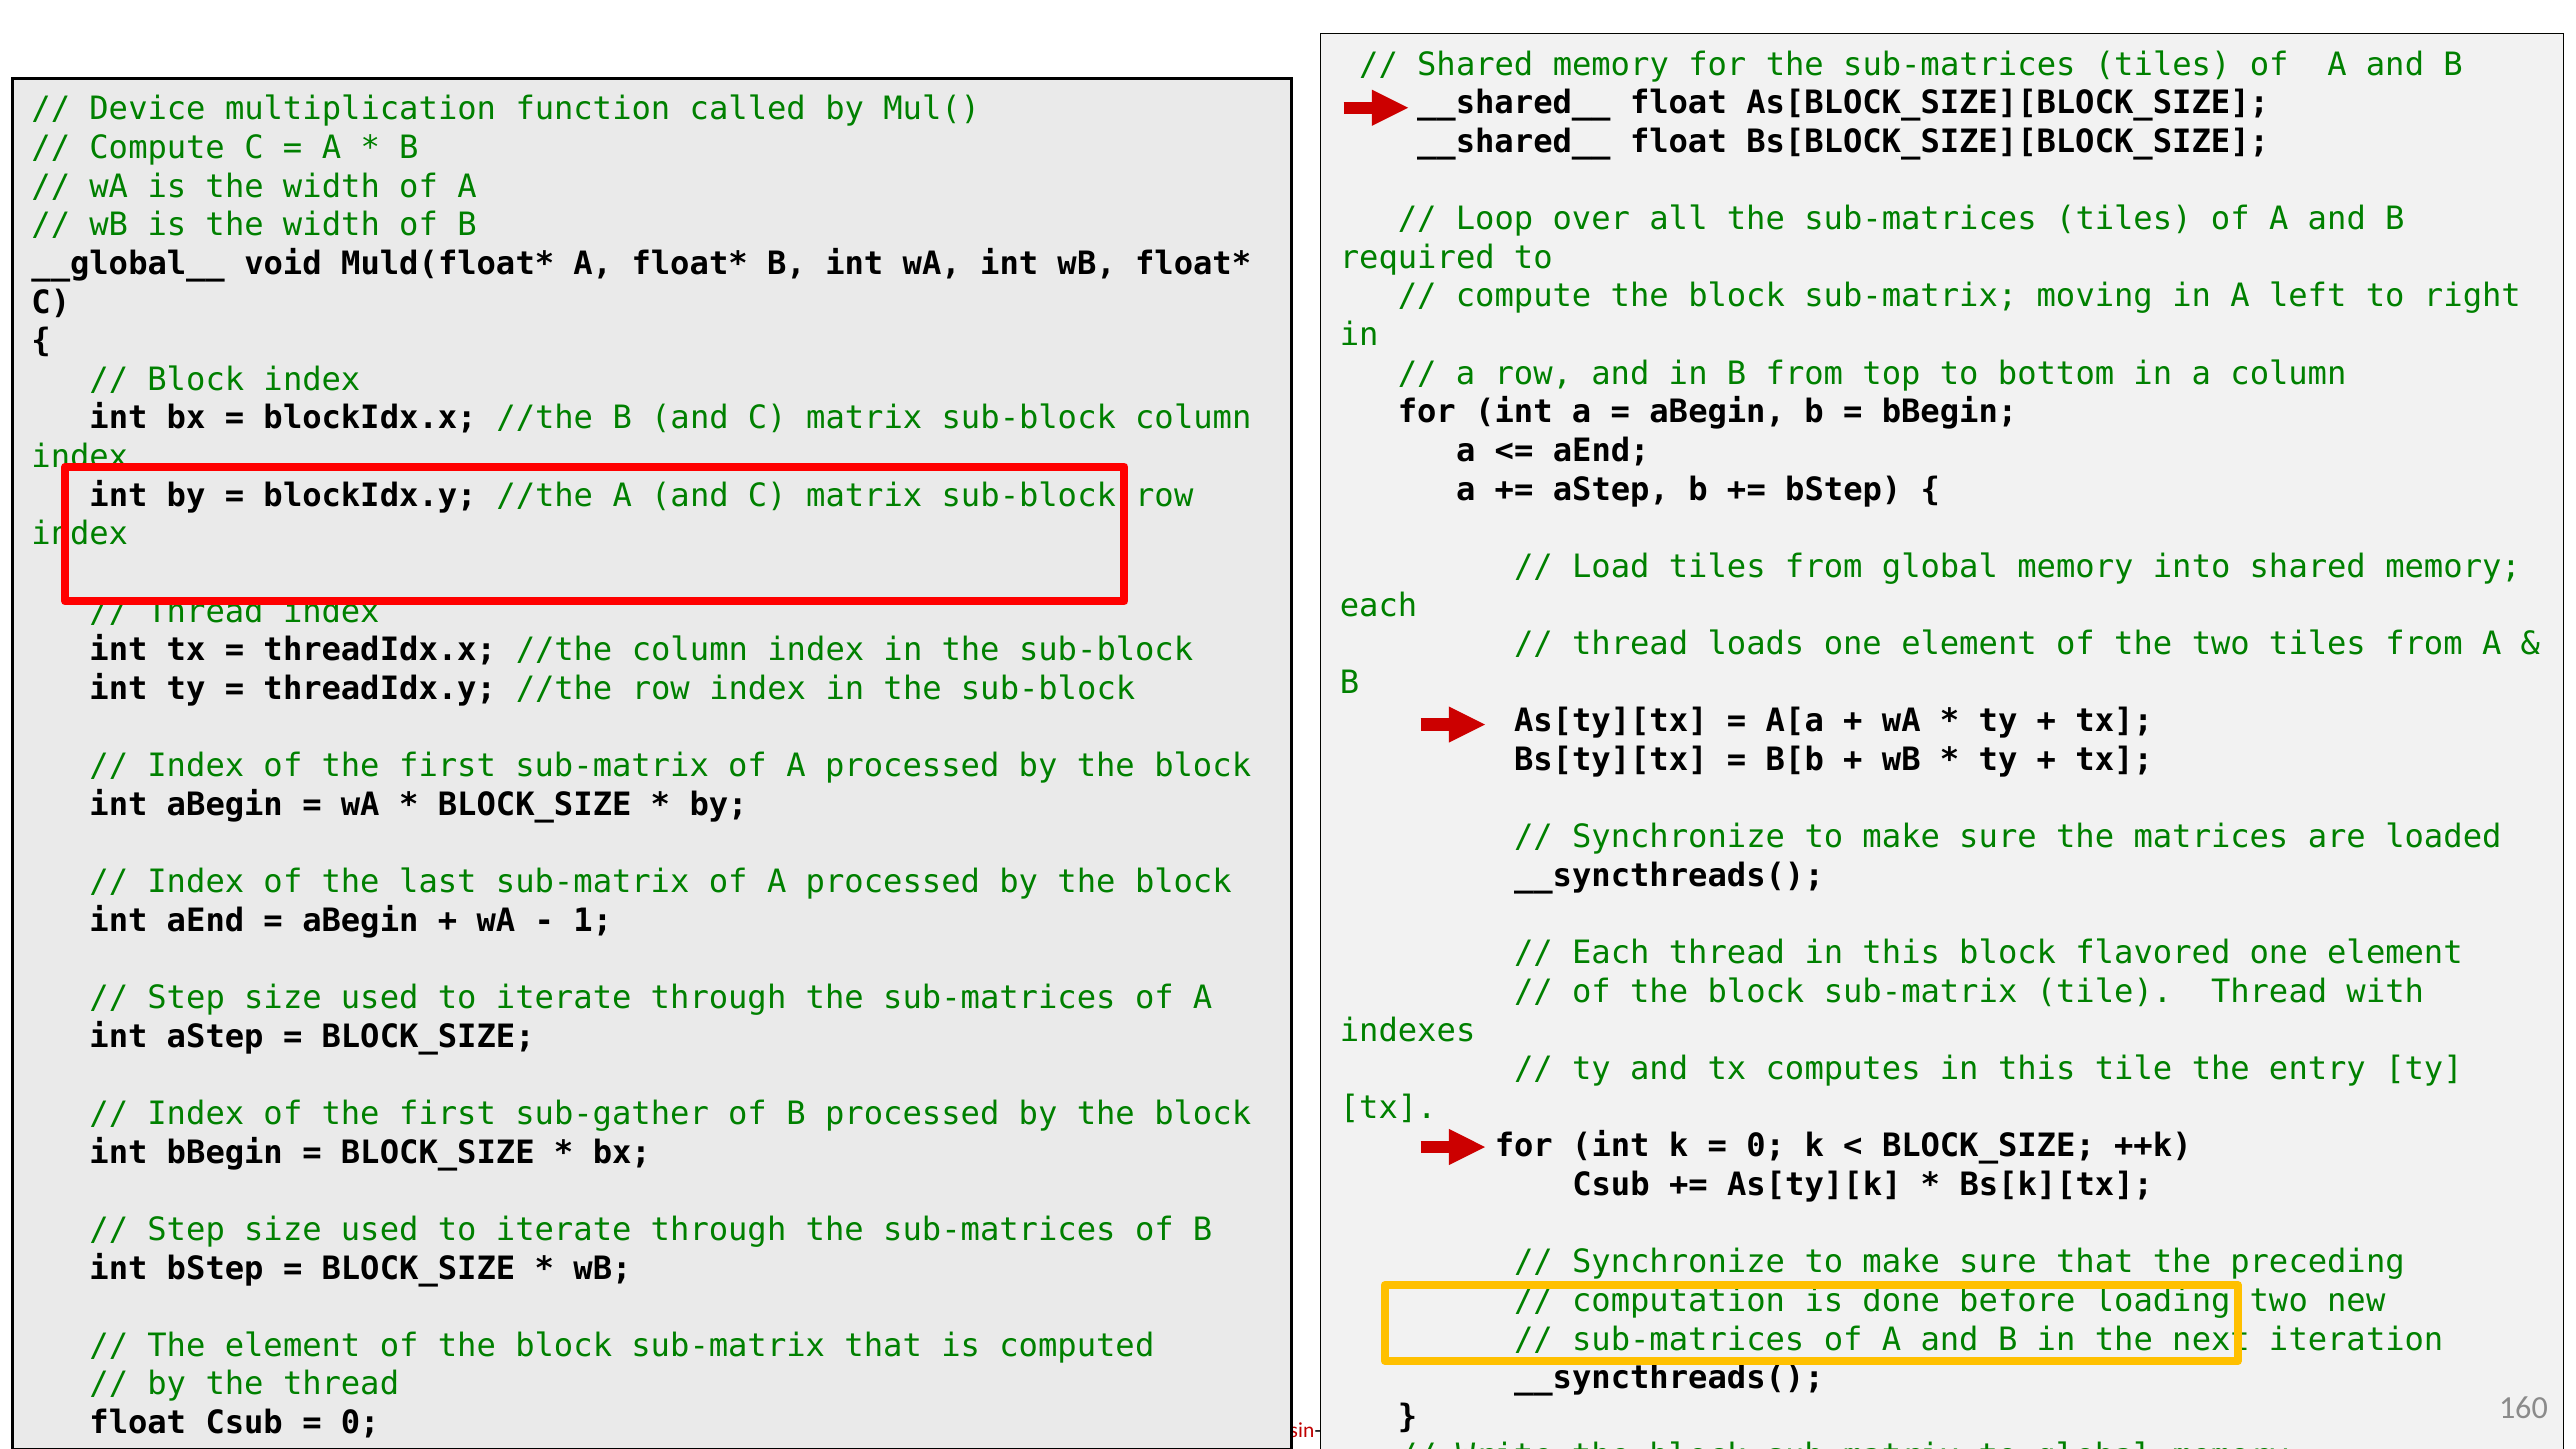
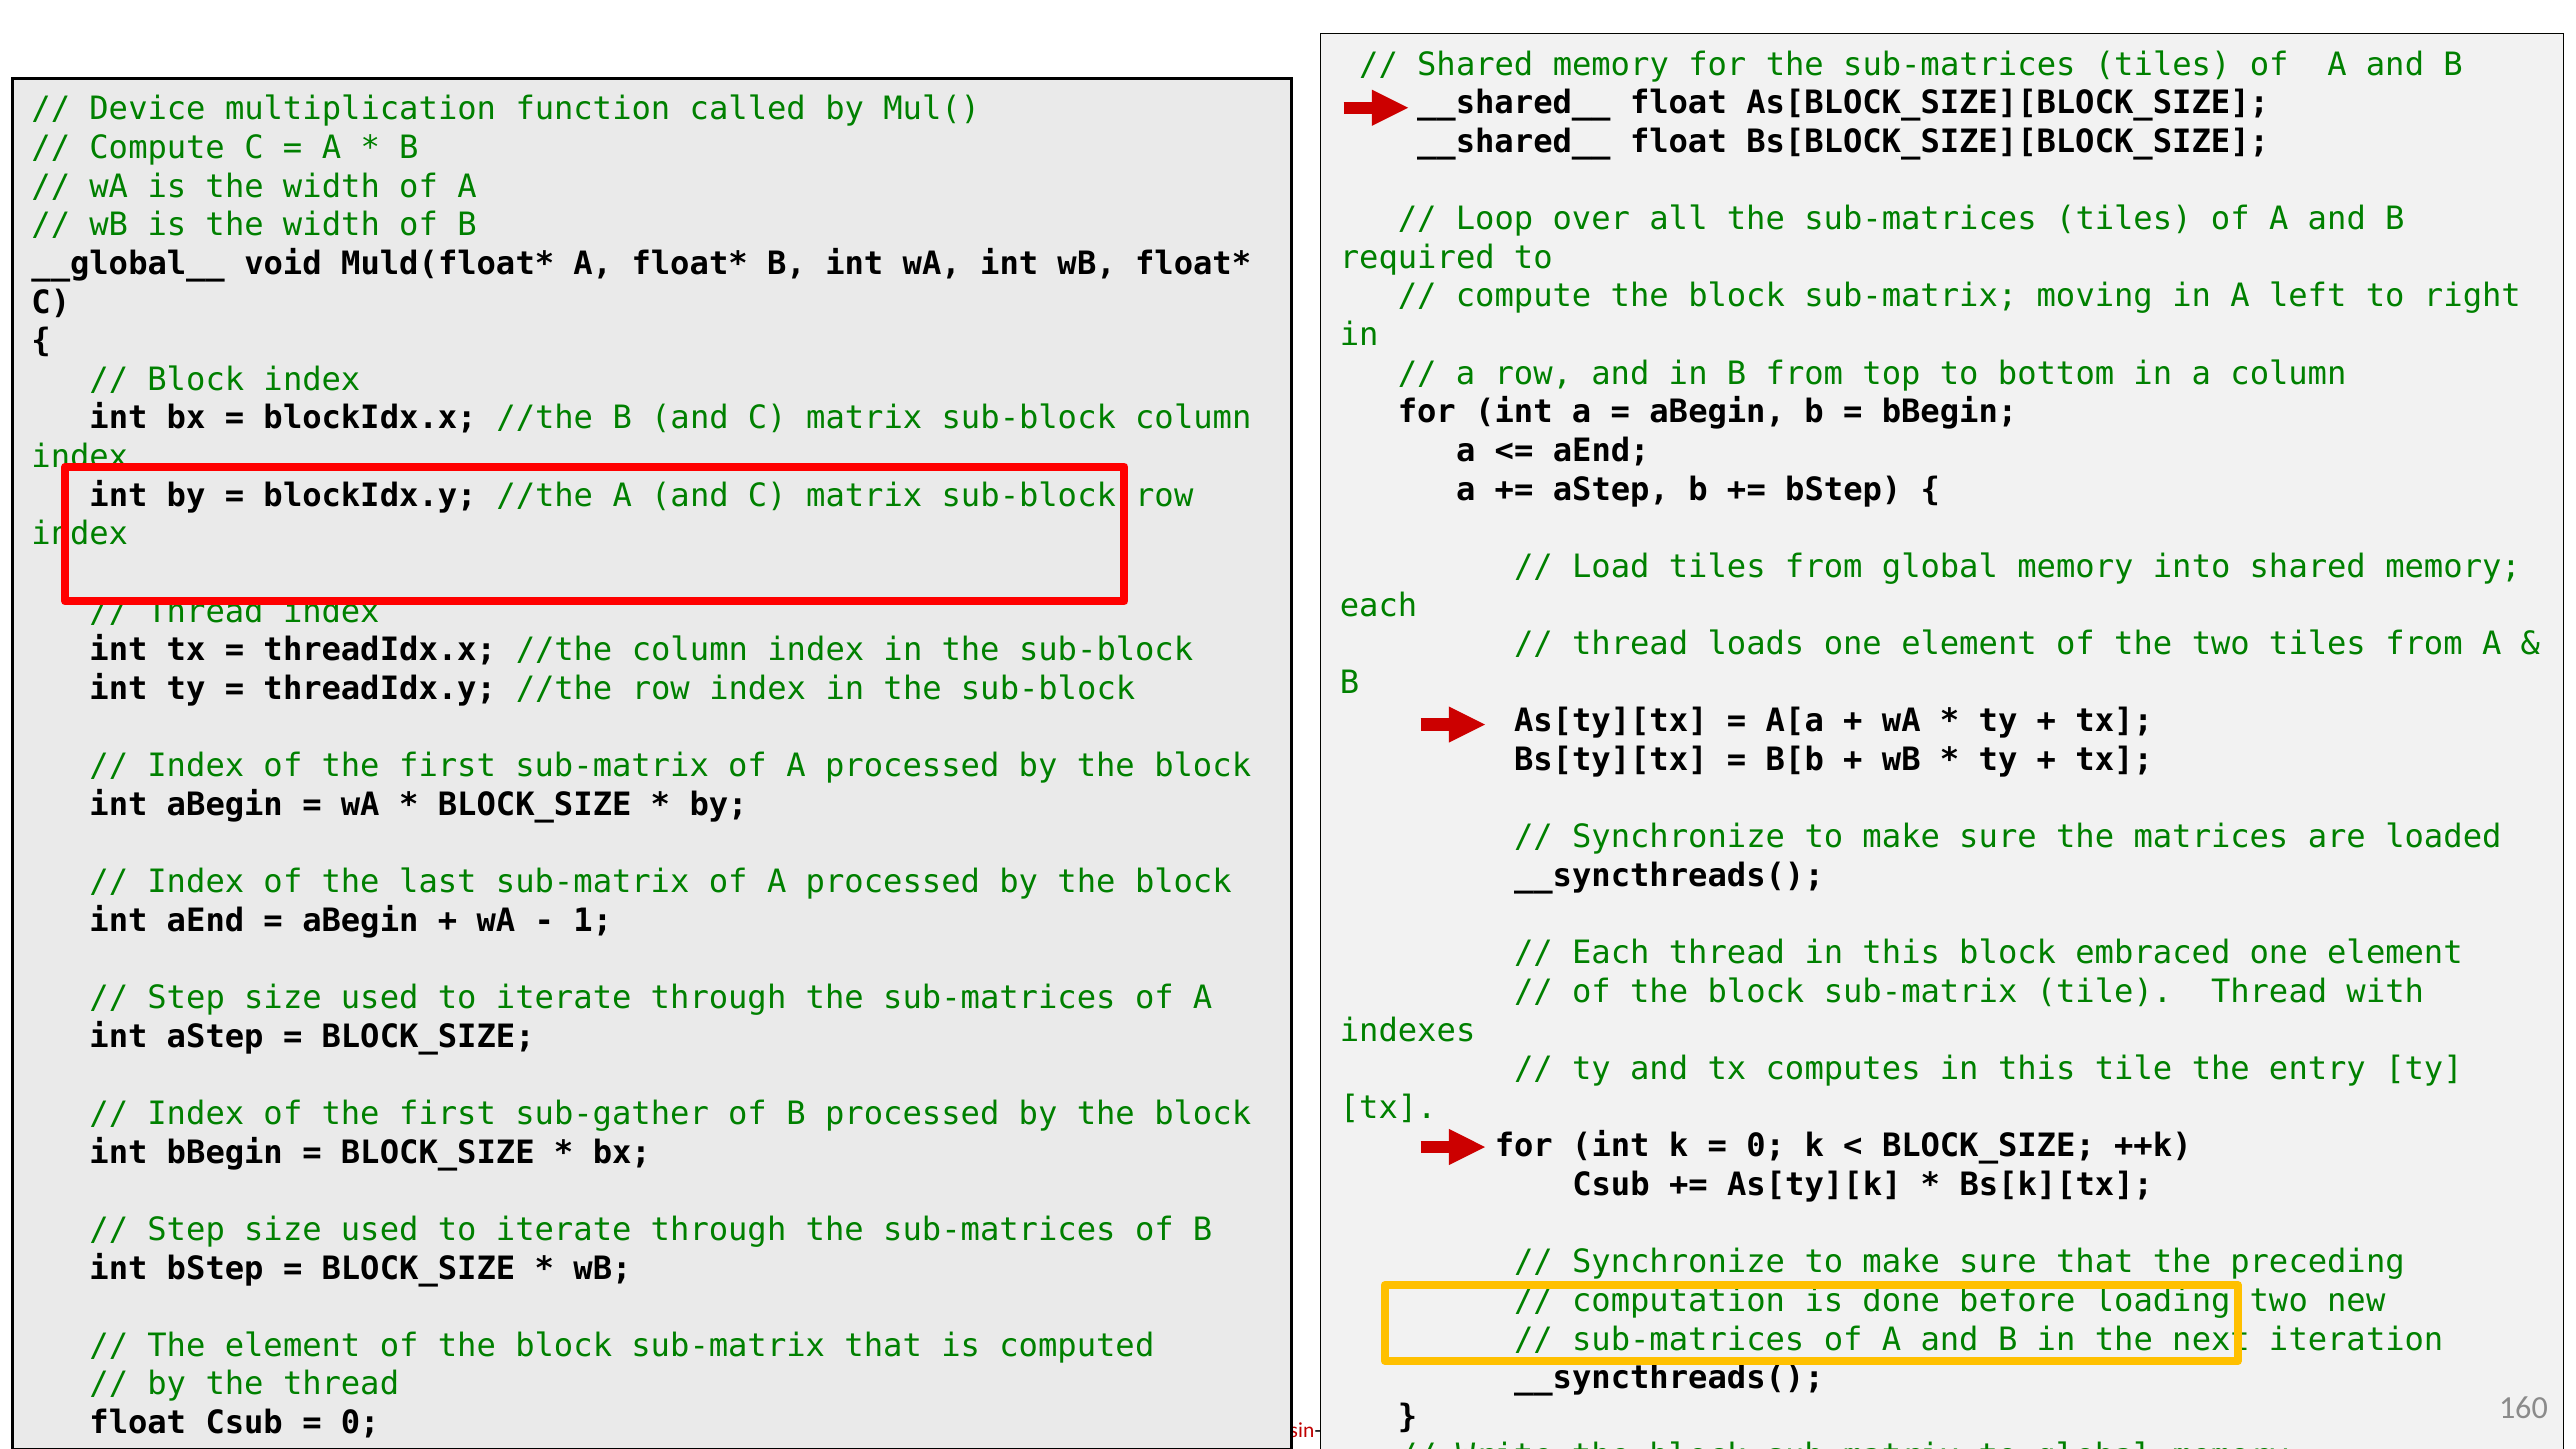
flavored: flavored -> embraced (2153, 953)
